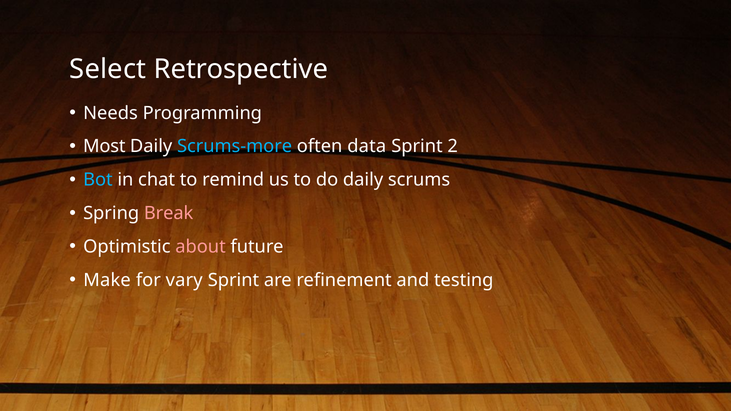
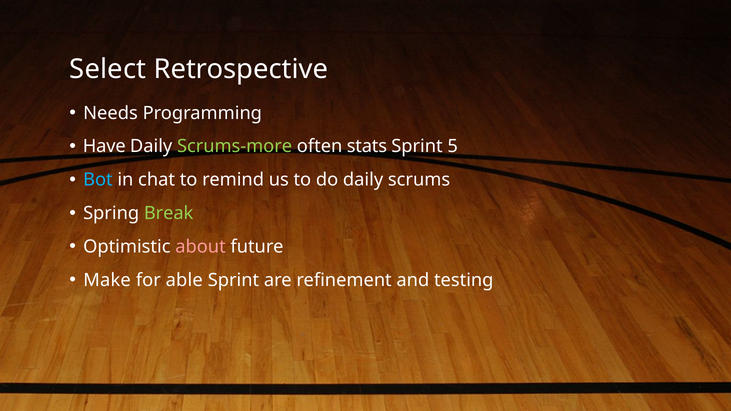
Most: Most -> Have (104, 146)
Scrums-more colour: light blue -> light green (235, 146)
data: data -> stats (367, 146)
2: 2 -> 5 (453, 146)
Break colour: pink -> light green (169, 213)
vary: vary -> able (184, 280)
